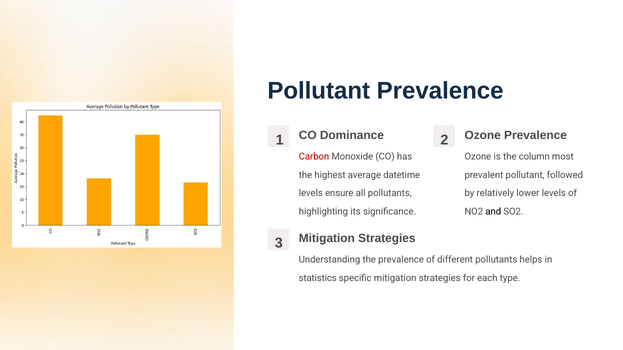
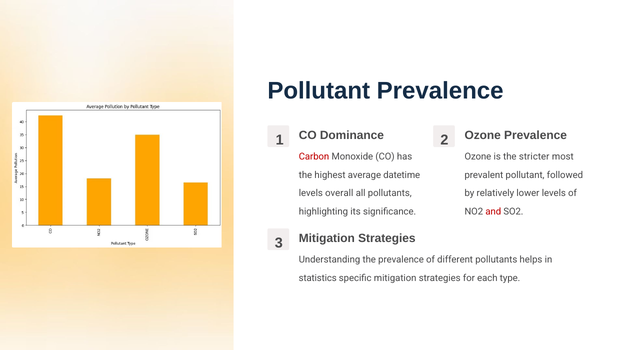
column: column -> stricter (534, 157)
ensure: ensure -> overall (339, 194)
and colour: black -> red (493, 212)
